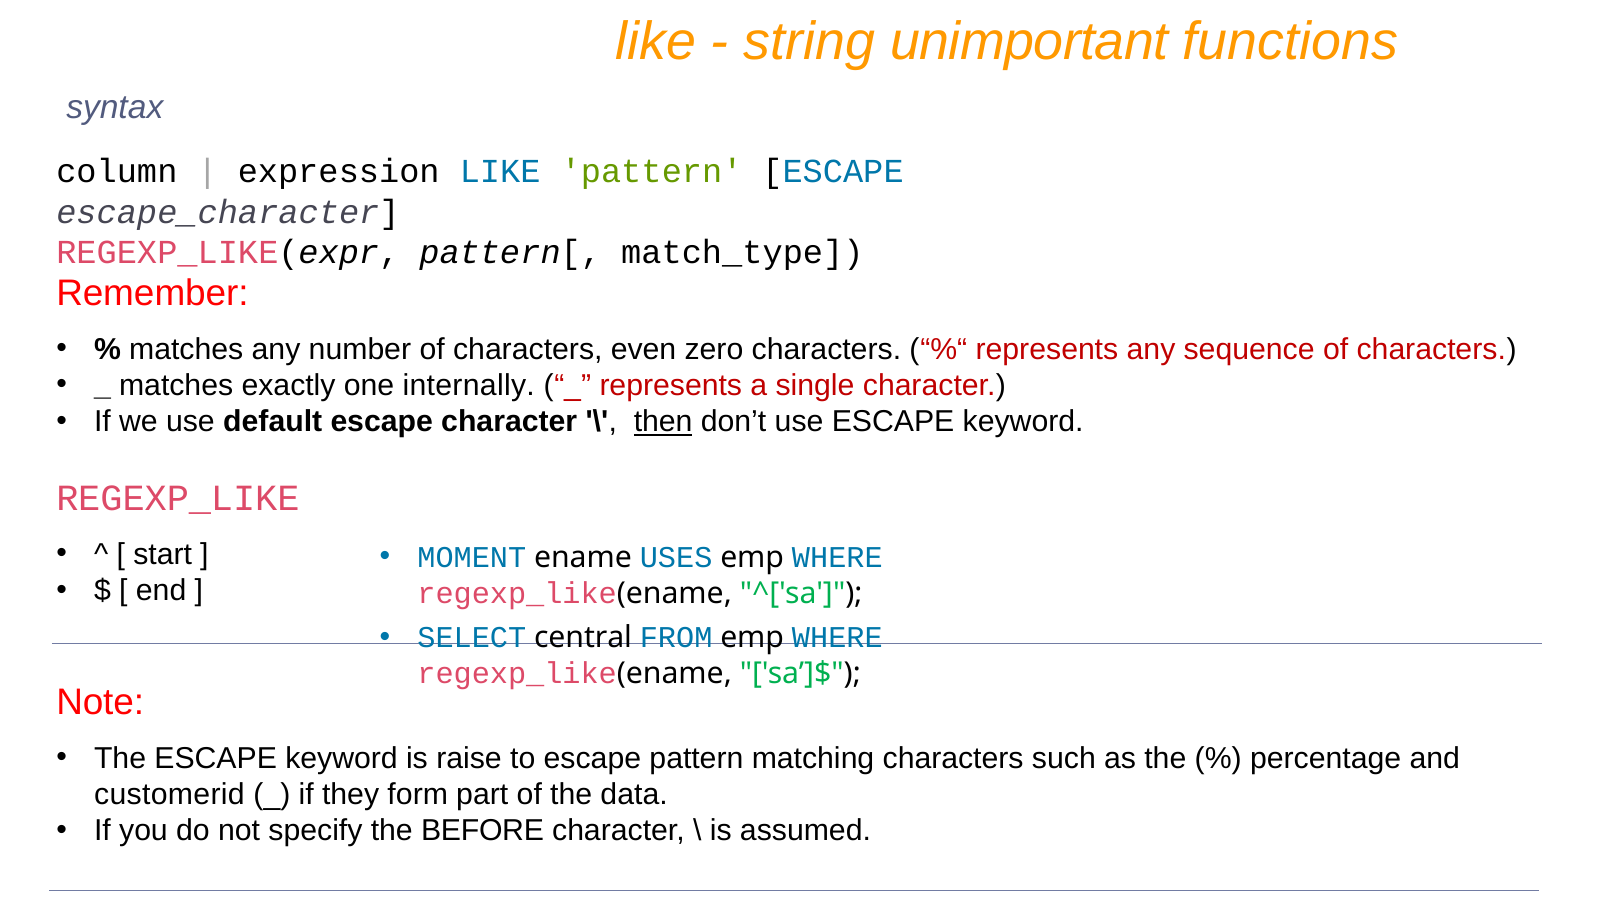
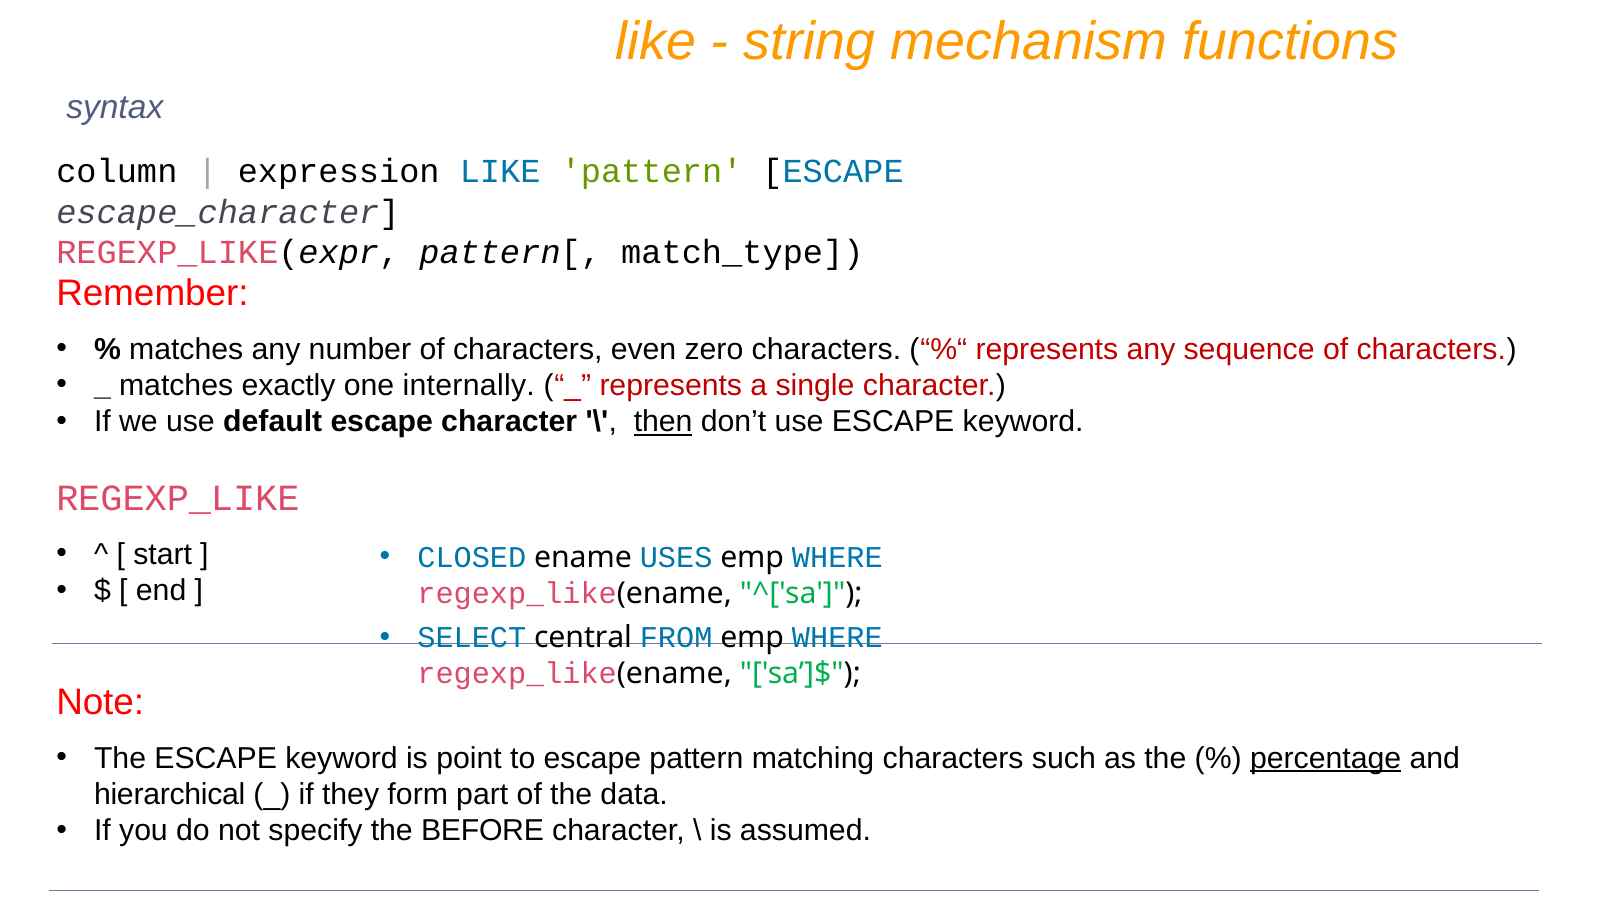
unimportant: unimportant -> mechanism (1029, 42)
MOMENT: MOMENT -> CLOSED (472, 558)
raise: raise -> point (469, 759)
percentage underline: none -> present (1326, 759)
customerid: customerid -> hierarchical (170, 795)
